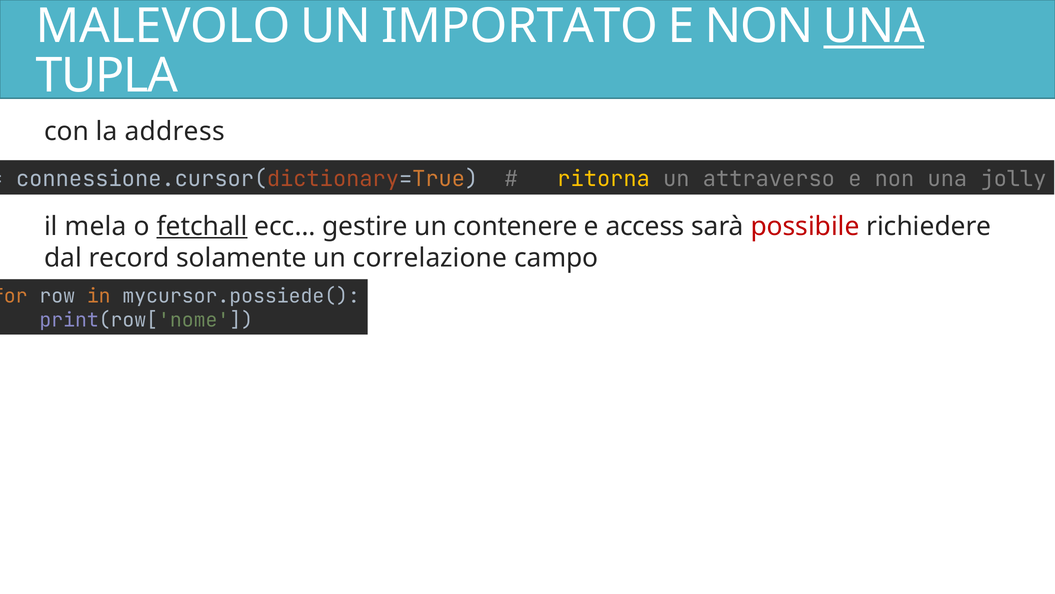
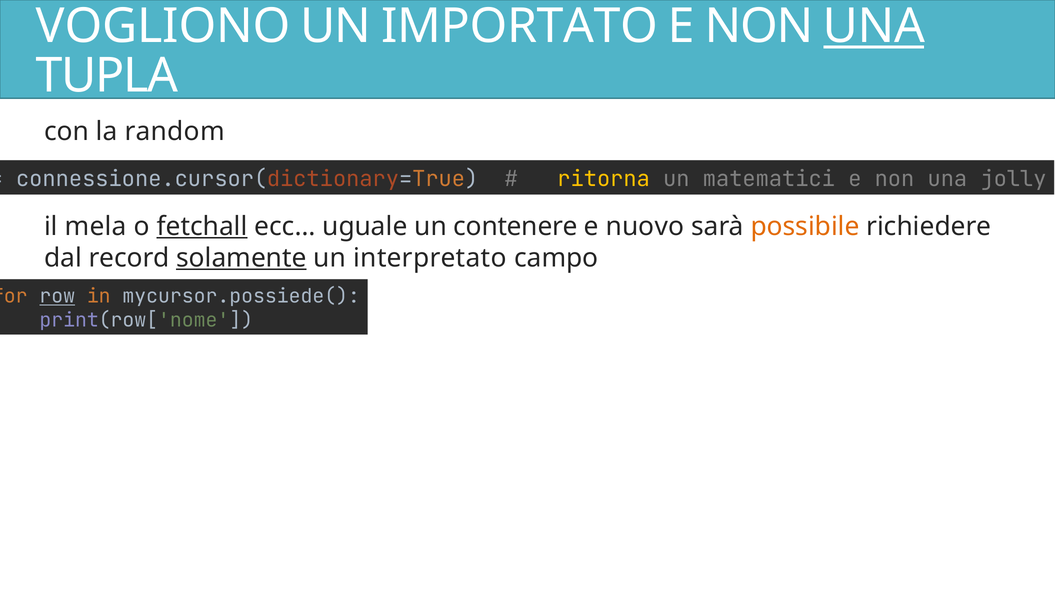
MALEVOLO: MALEVOLO -> VOGLIONO (163, 26)
address: address -> random (175, 131)
attraverso: attraverso -> matematici (769, 179)
gestire: gestire -> uguale (365, 226)
access: access -> nuovo (645, 226)
possibile colour: red -> orange (805, 226)
solamente underline: none -> present (241, 258)
correlazione: correlazione -> interpretato (430, 258)
row underline: none -> present (57, 296)
